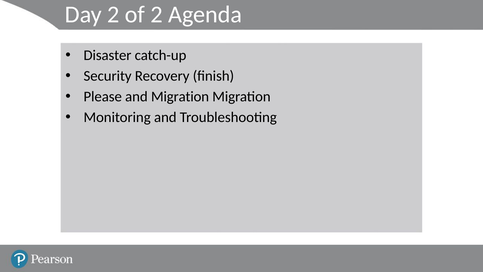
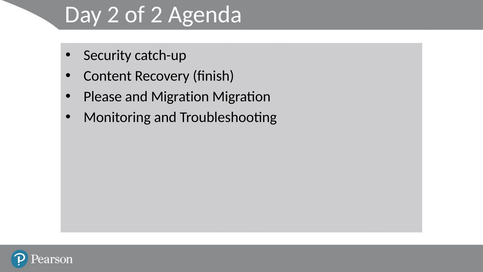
Disaster: Disaster -> Security (107, 55)
Security: Security -> Content (108, 76)
